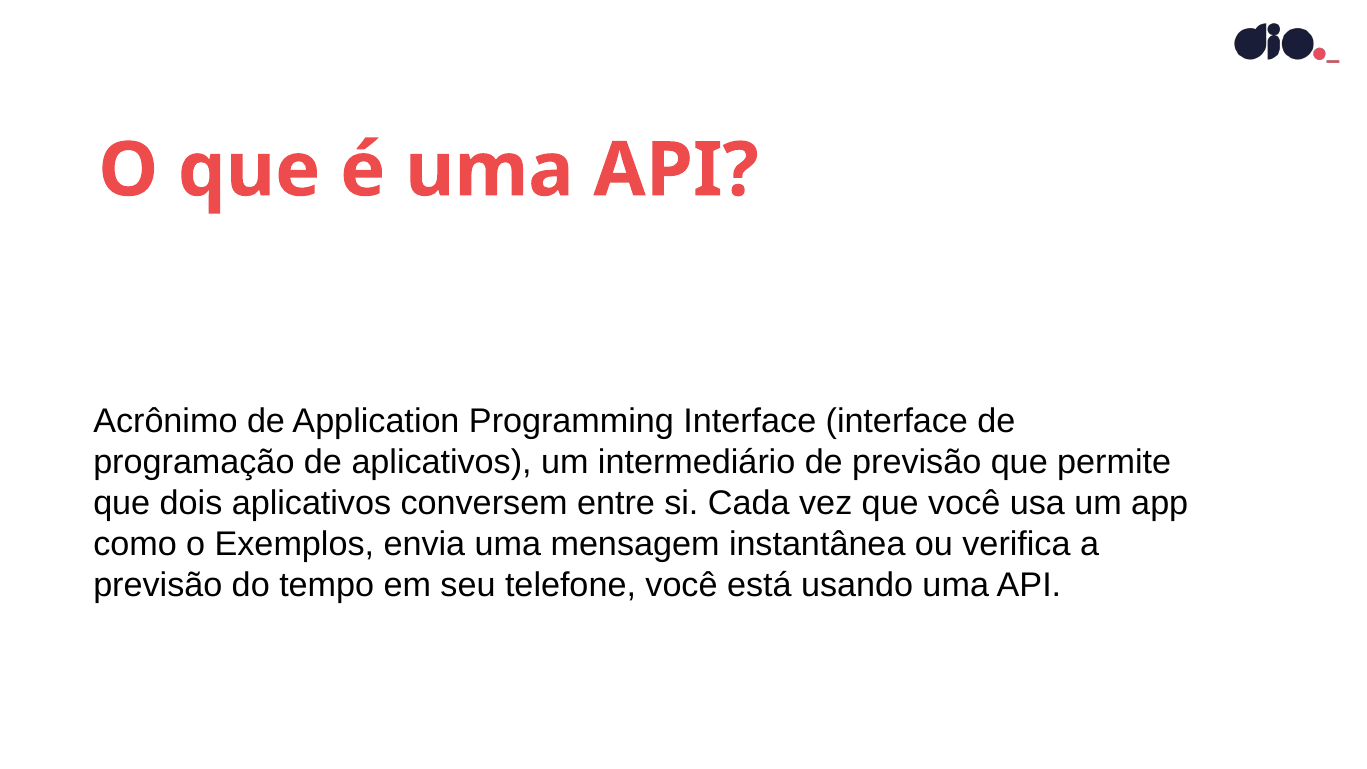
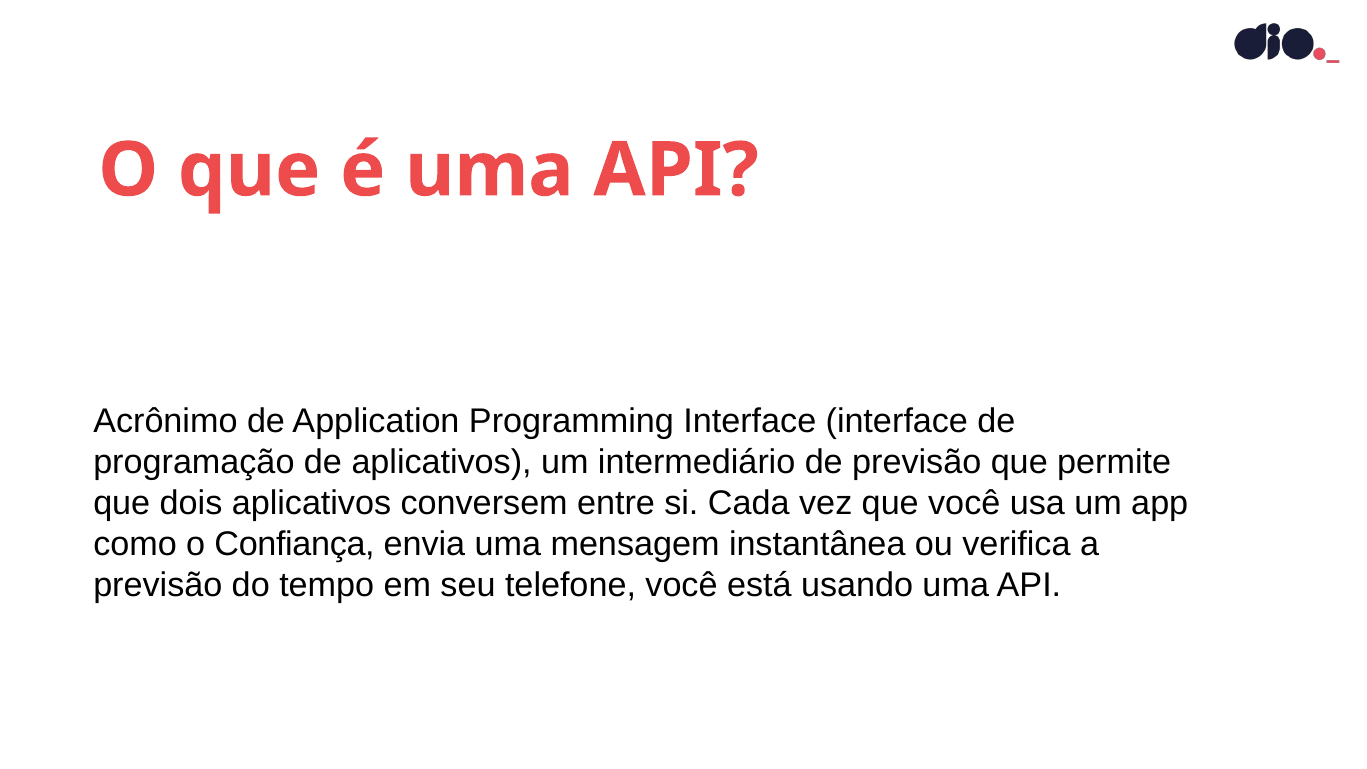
Exemplos: Exemplos -> Confiança (295, 544)
